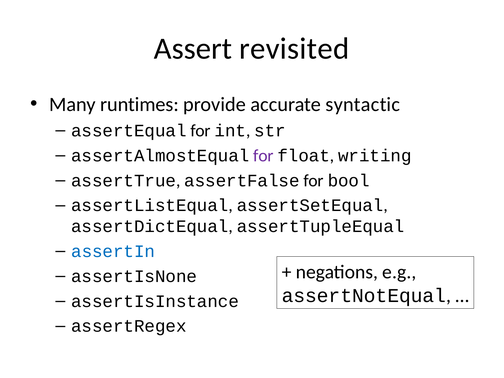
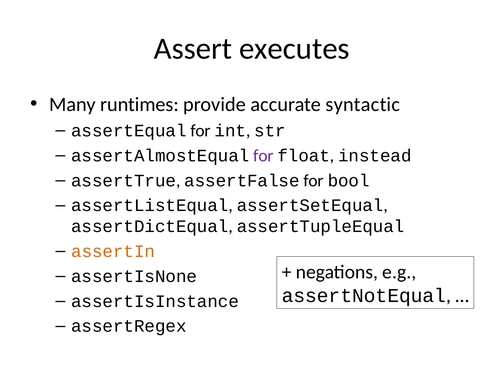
revisited: revisited -> executes (294, 49)
writing: writing -> instead (375, 156)
assertIn colour: blue -> orange (113, 251)
